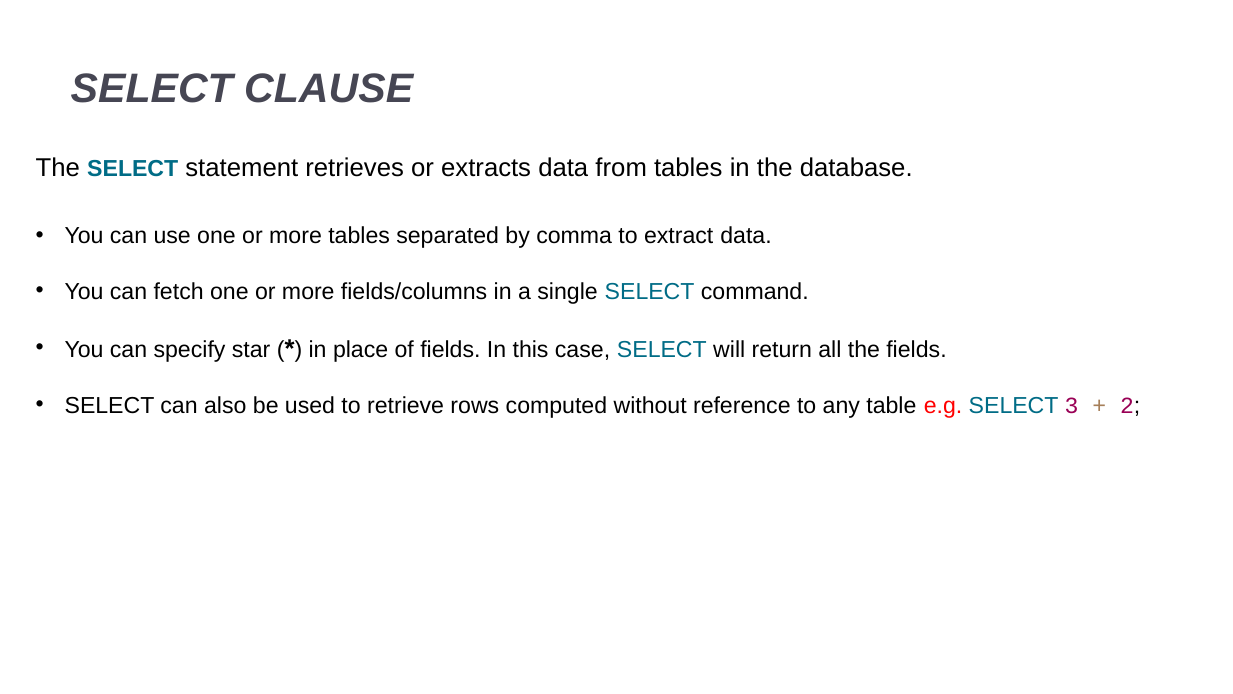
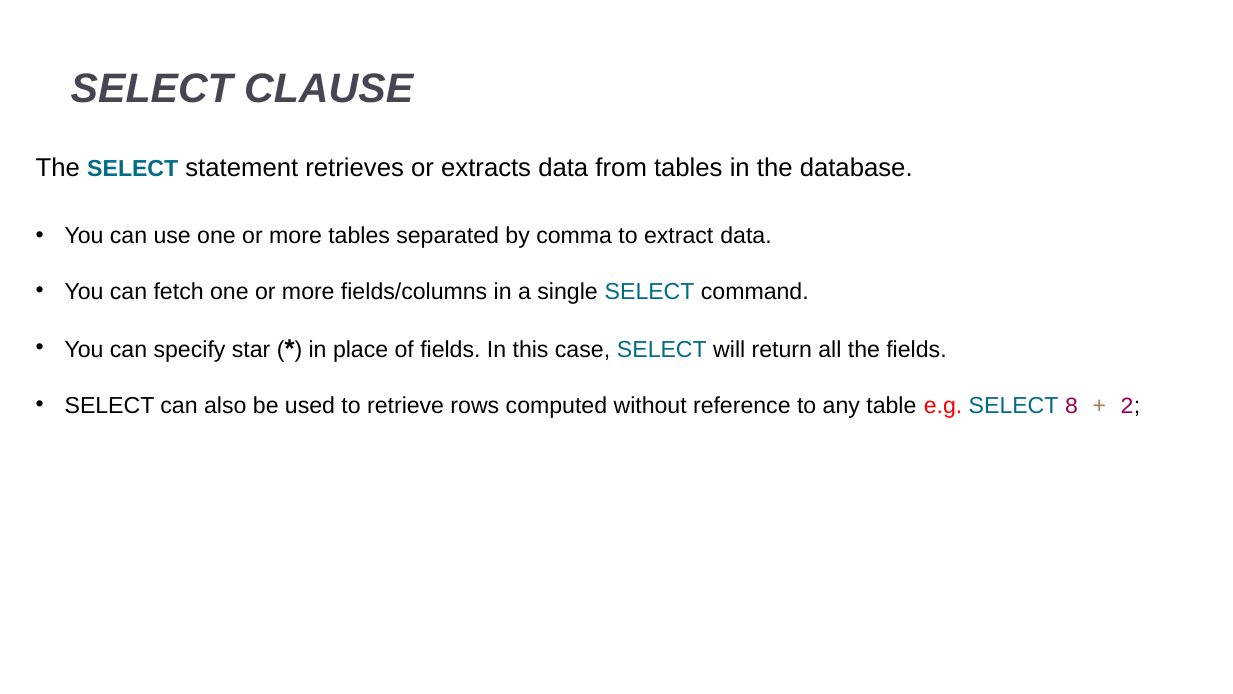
3: 3 -> 8 (1072, 405)
